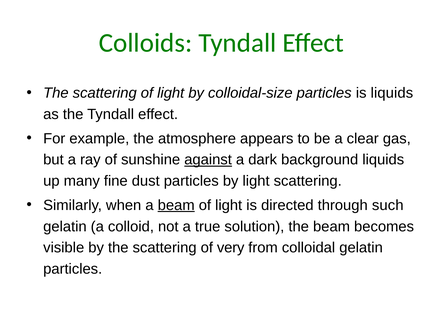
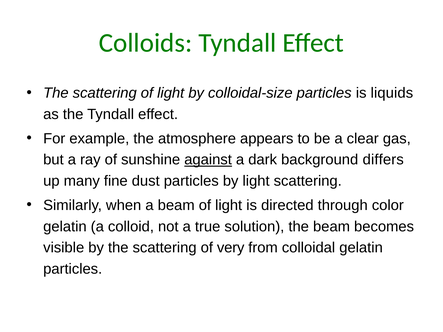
background liquids: liquids -> differs (383, 160)
beam underline: present -> none (176, 205)
such: such -> color (388, 205)
